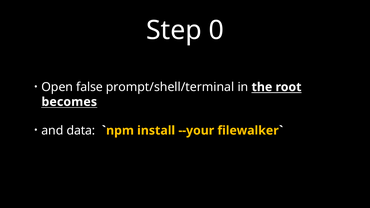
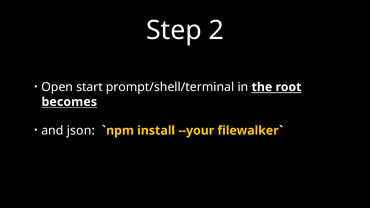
0: 0 -> 2 (216, 30)
false: false -> start (90, 87)
data: data -> json (81, 131)
